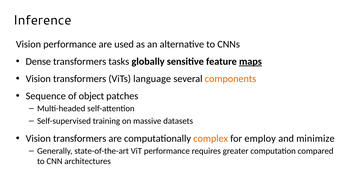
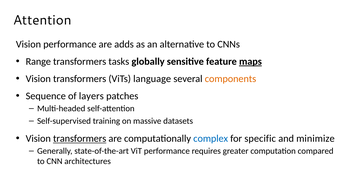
Inference: Inference -> Attention (42, 20)
used: used -> adds (124, 44)
Dense: Dense -> Range (38, 62)
object: object -> layers (91, 96)
transformers underline: none -> present (80, 139)
complex colour: orange -> blue (211, 139)
employ: employ -> specific (260, 139)
